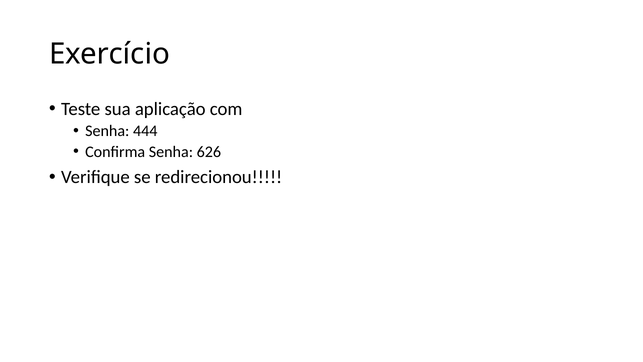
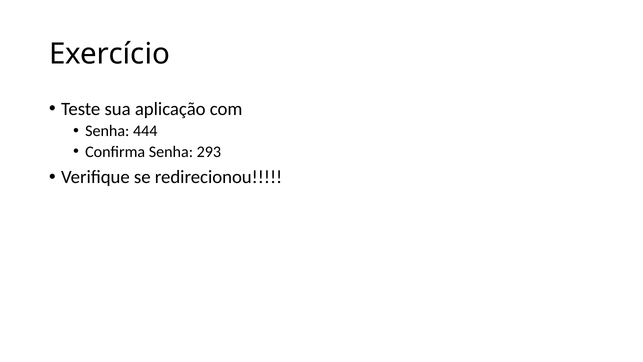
626: 626 -> 293 (209, 152)
